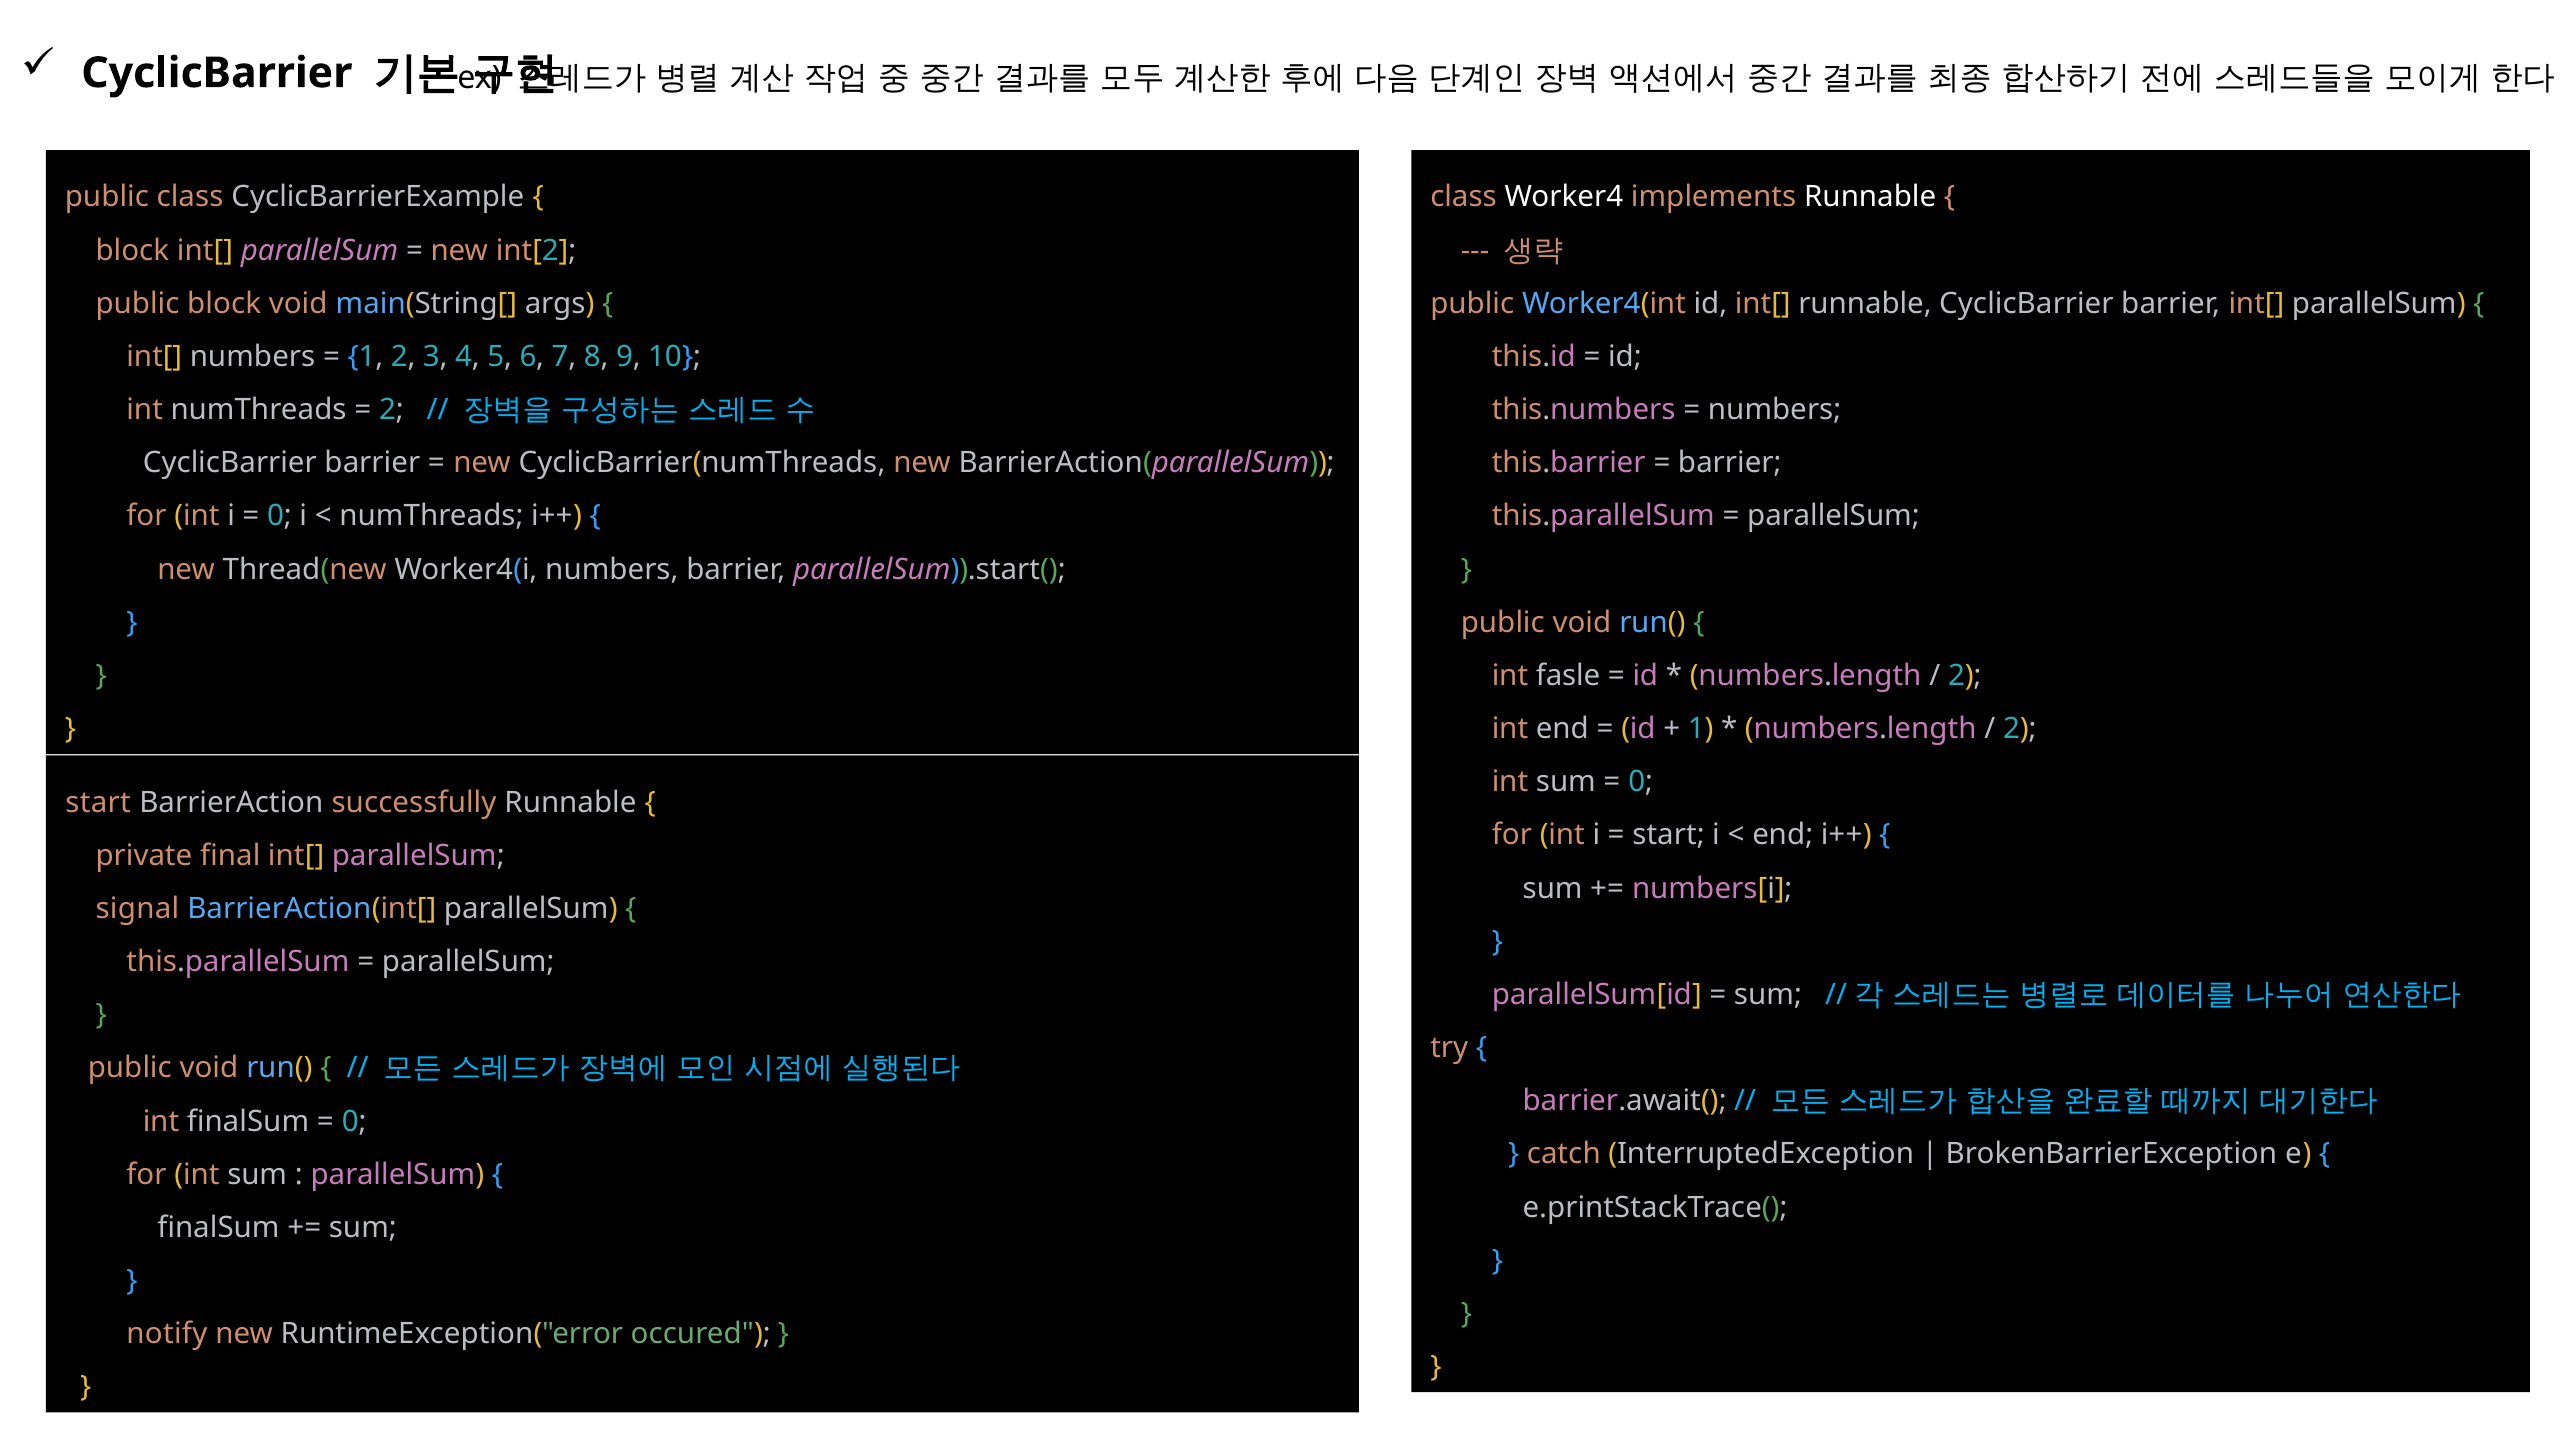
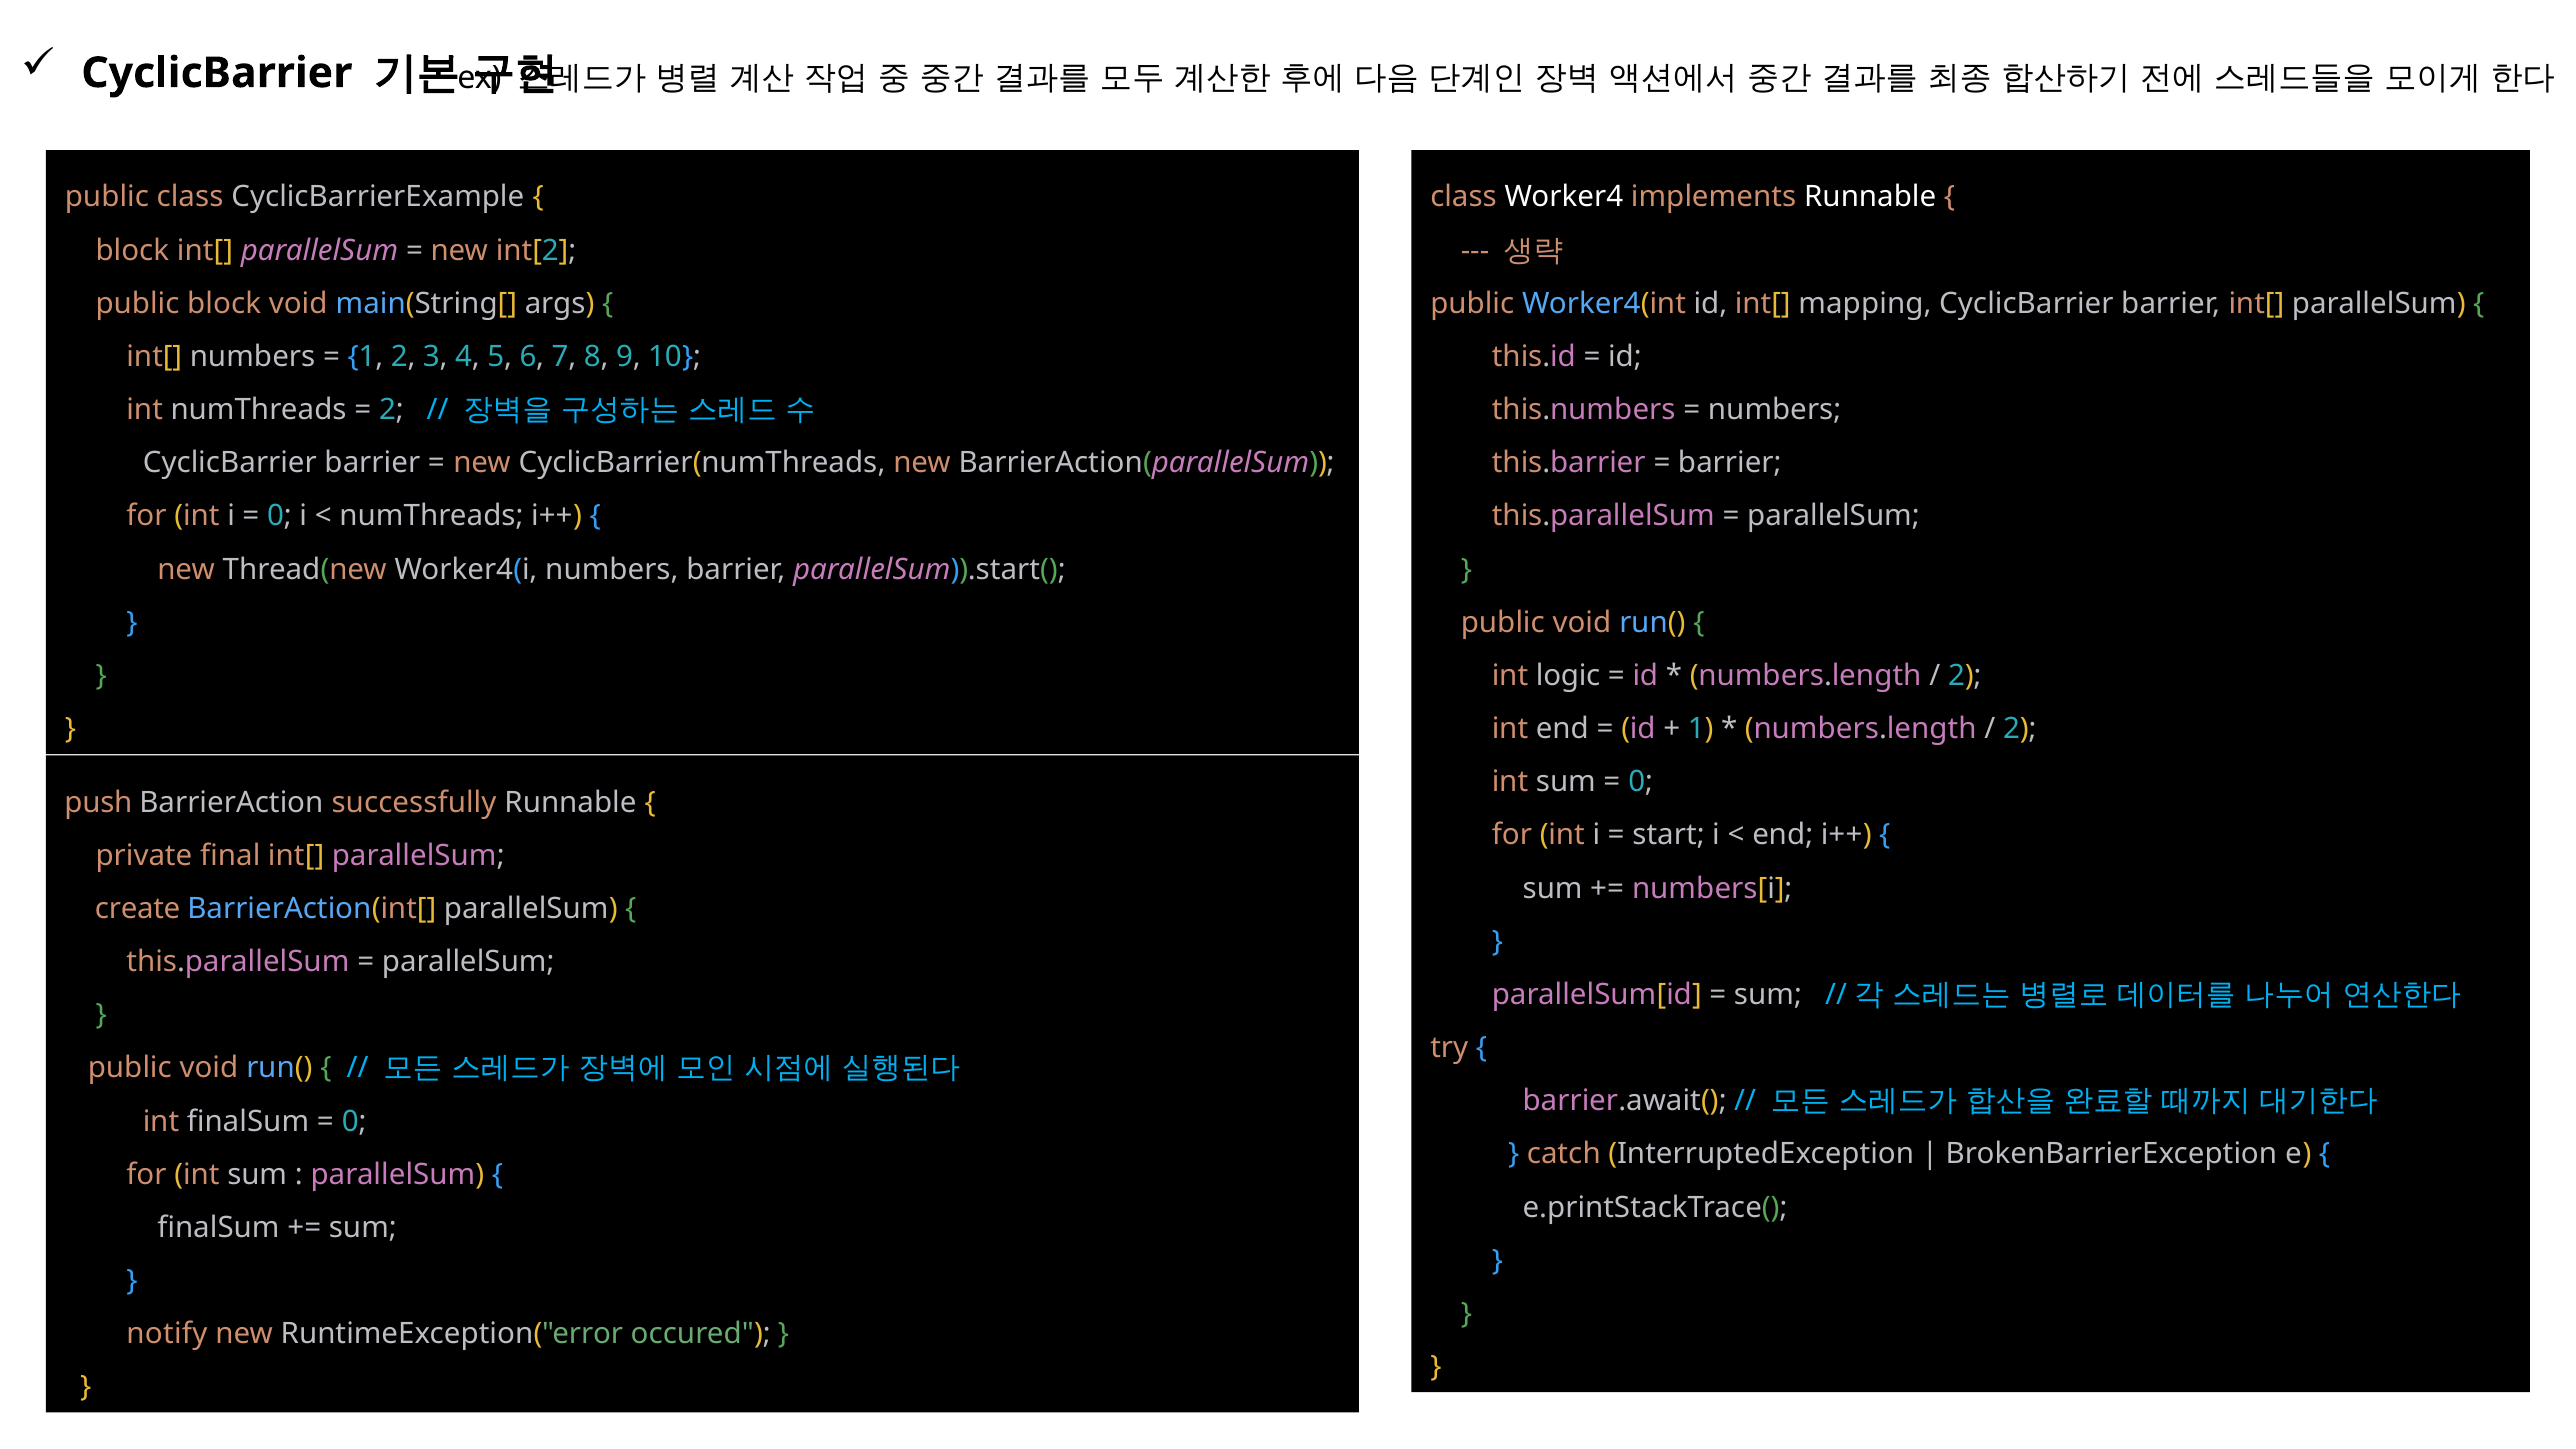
int[ runnable: runnable -> mapping (1865, 304)
fasle: fasle -> logic (1568, 676)
start: start -> push (98, 802)
signal: signal -> create (138, 909)
